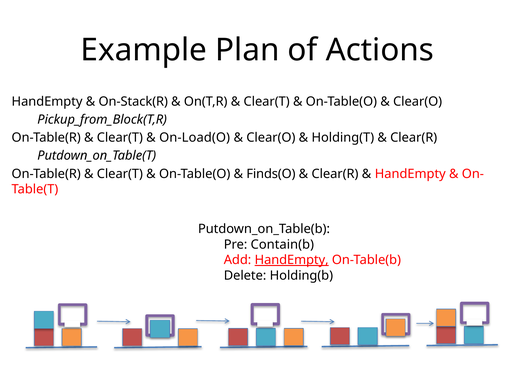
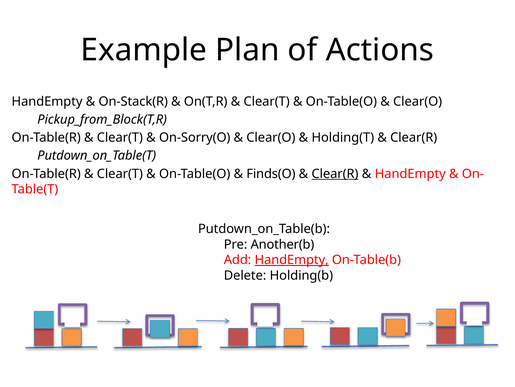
On-Load(O: On-Load(O -> On-Sorry(O (195, 137)
Clear(R underline: none -> present (335, 173)
Contain(b: Contain(b -> Another(b (282, 244)
